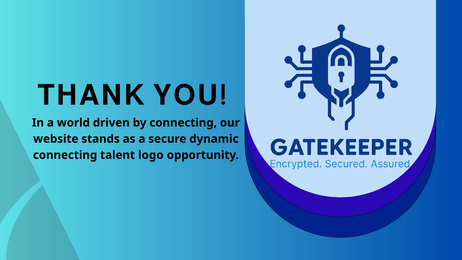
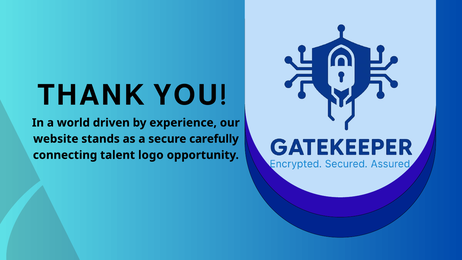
by connecting: connecting -> experience (183, 123)
dynamic: dynamic -> carefully (214, 139)
